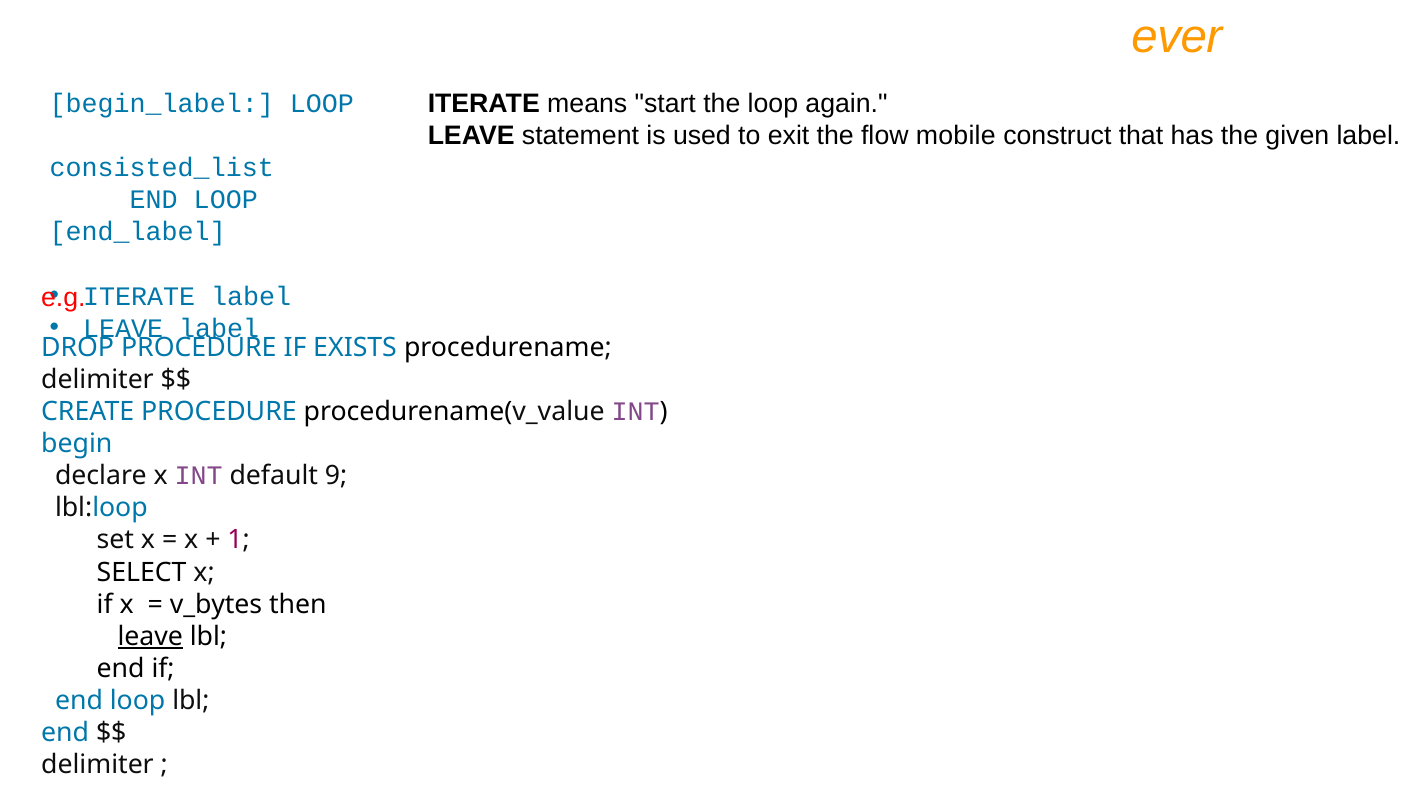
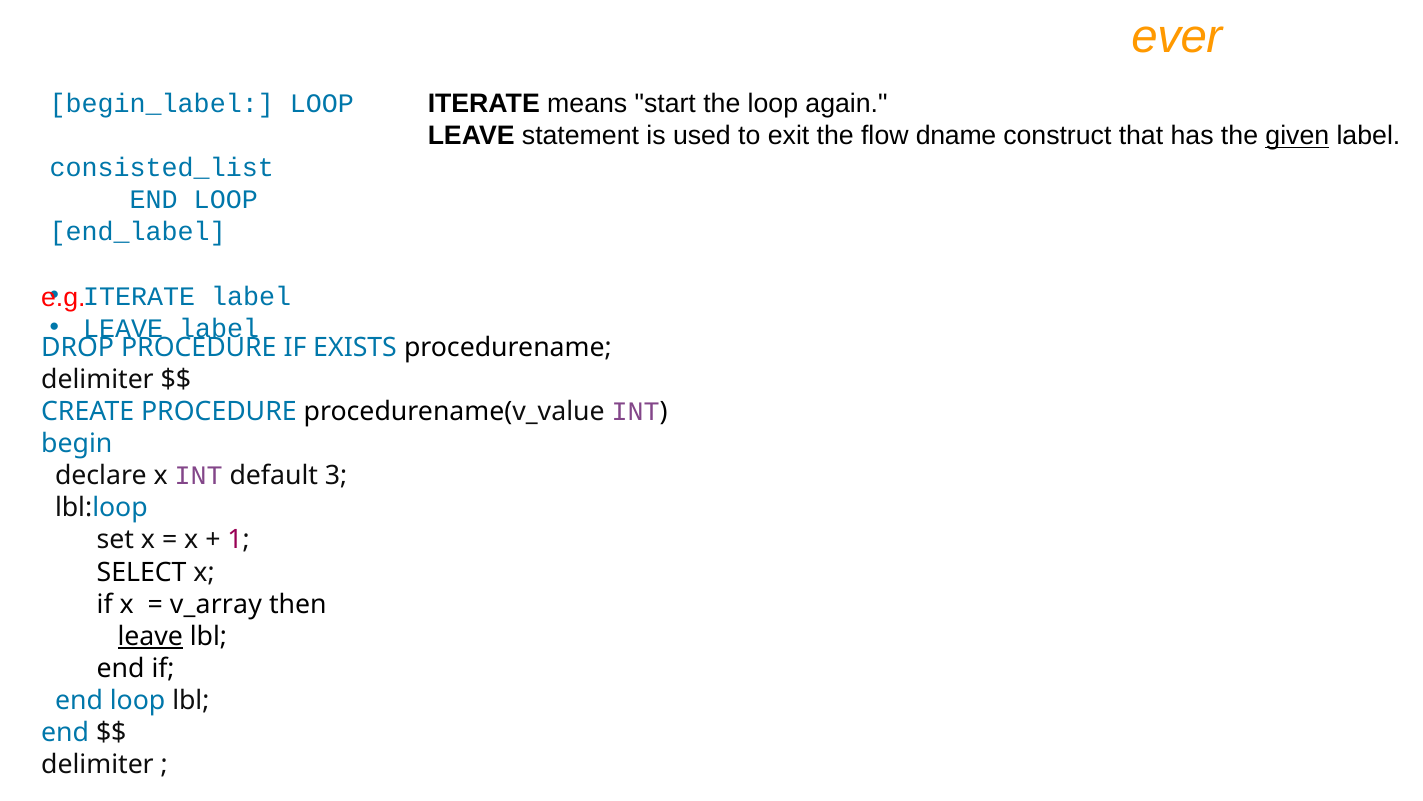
mobile: mobile -> dname (956, 136)
given underline: none -> present (1297, 136)
9: 9 -> 3 (336, 476)
v_bytes: v_bytes -> v_array (216, 604)
